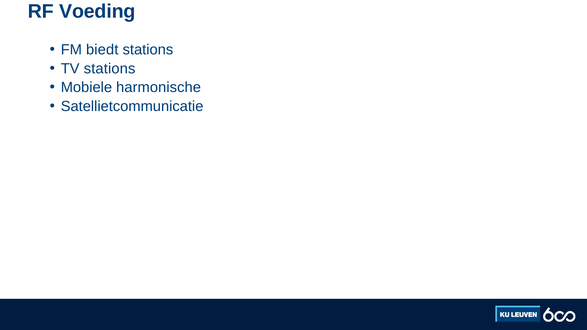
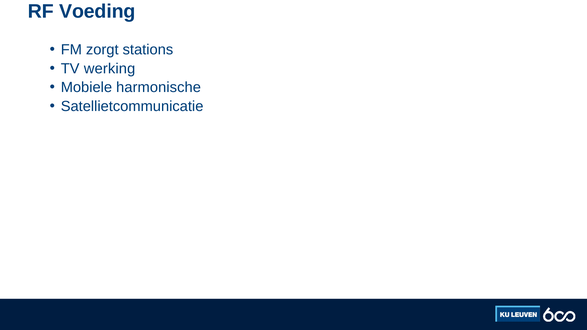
biedt: biedt -> zorgt (102, 50)
TV stations: stations -> werking (110, 69)
